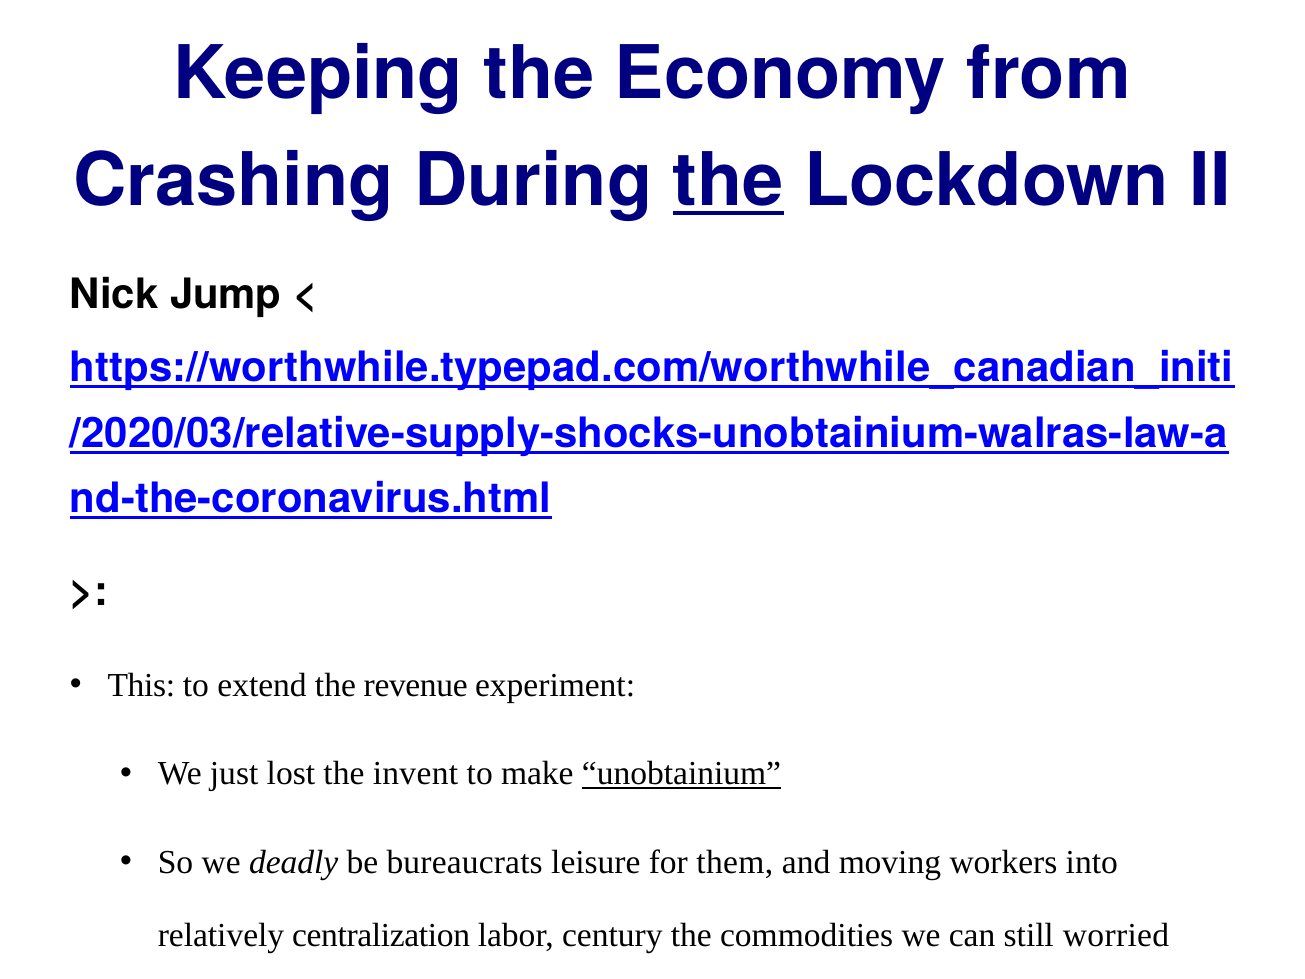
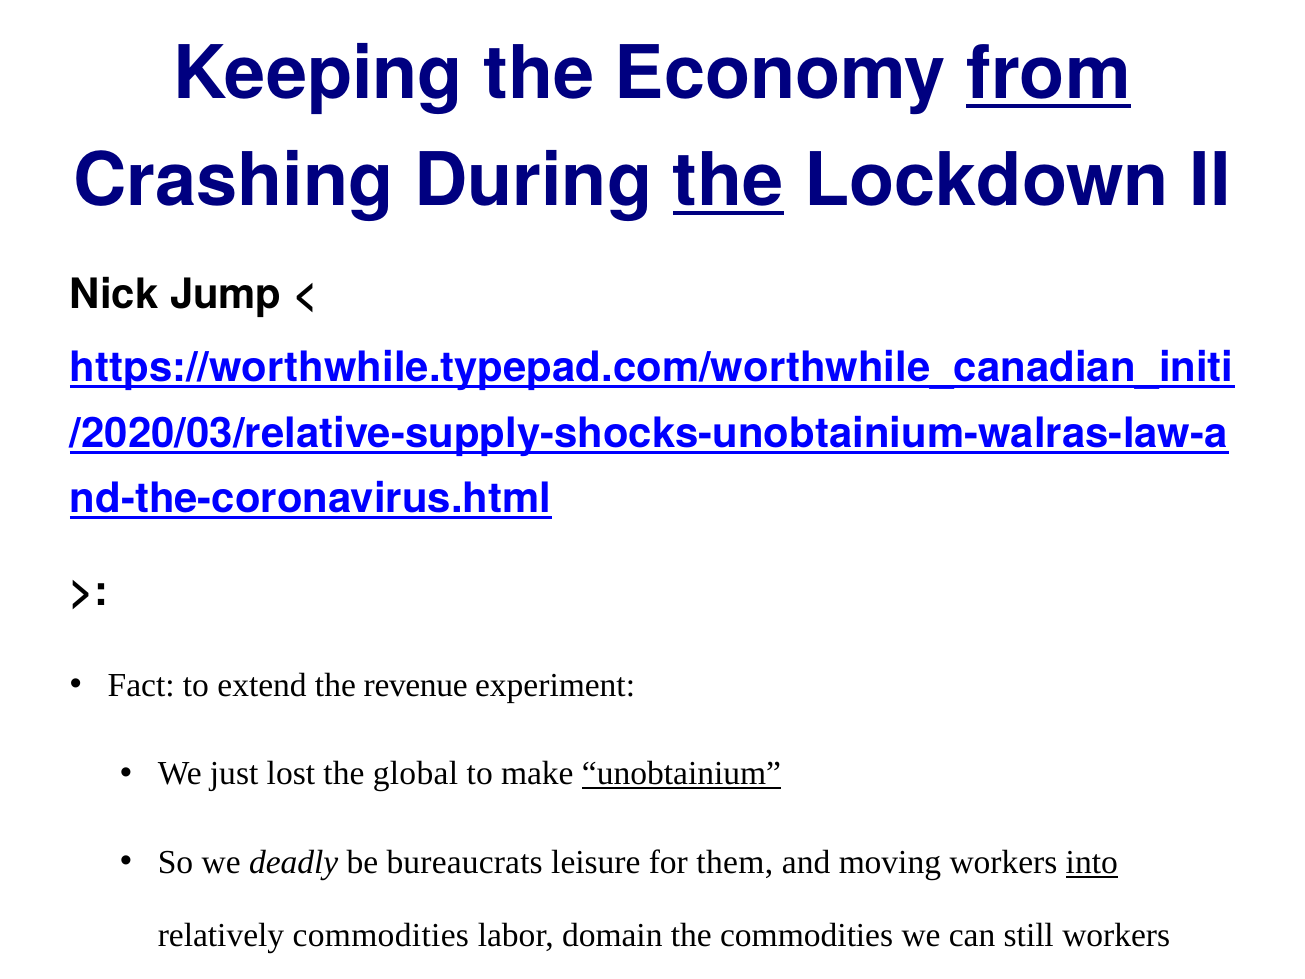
from underline: none -> present (1049, 74)
This: This -> Fact (141, 685)
invent: invent -> global (415, 774)
into underline: none -> present (1092, 862)
relatively centralization: centralization -> commodities (381, 935)
century: century -> domain (612, 935)
still worried: worried -> workers (1116, 935)
